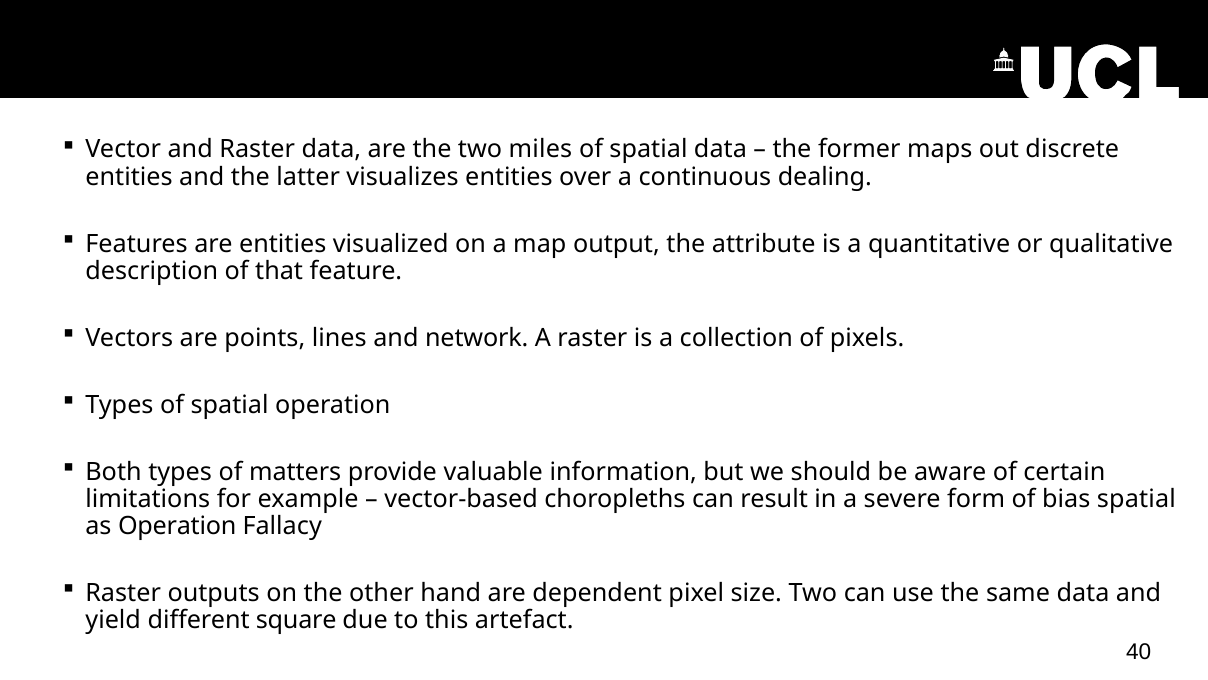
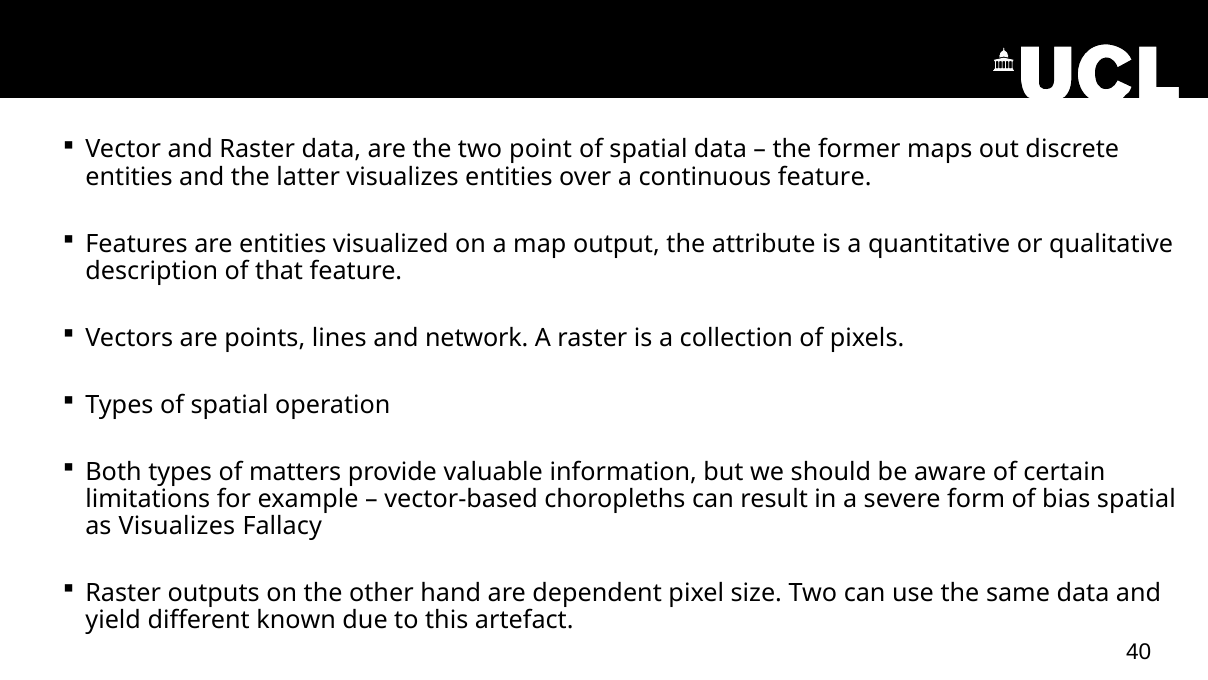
miles: miles -> point (540, 149)
continuous dealing: dealing -> feature (825, 177)
as Operation: Operation -> Visualizes (177, 526)
square: square -> known (296, 620)
